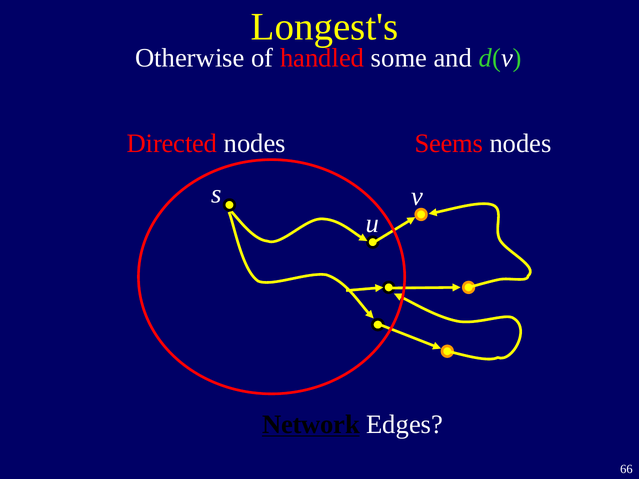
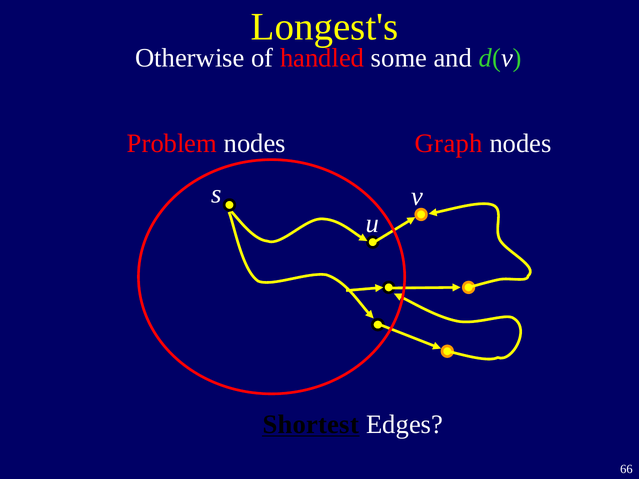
Directed: Directed -> Problem (172, 143)
Seems: Seems -> Graph (449, 143)
Network: Network -> Shortest (311, 425)
